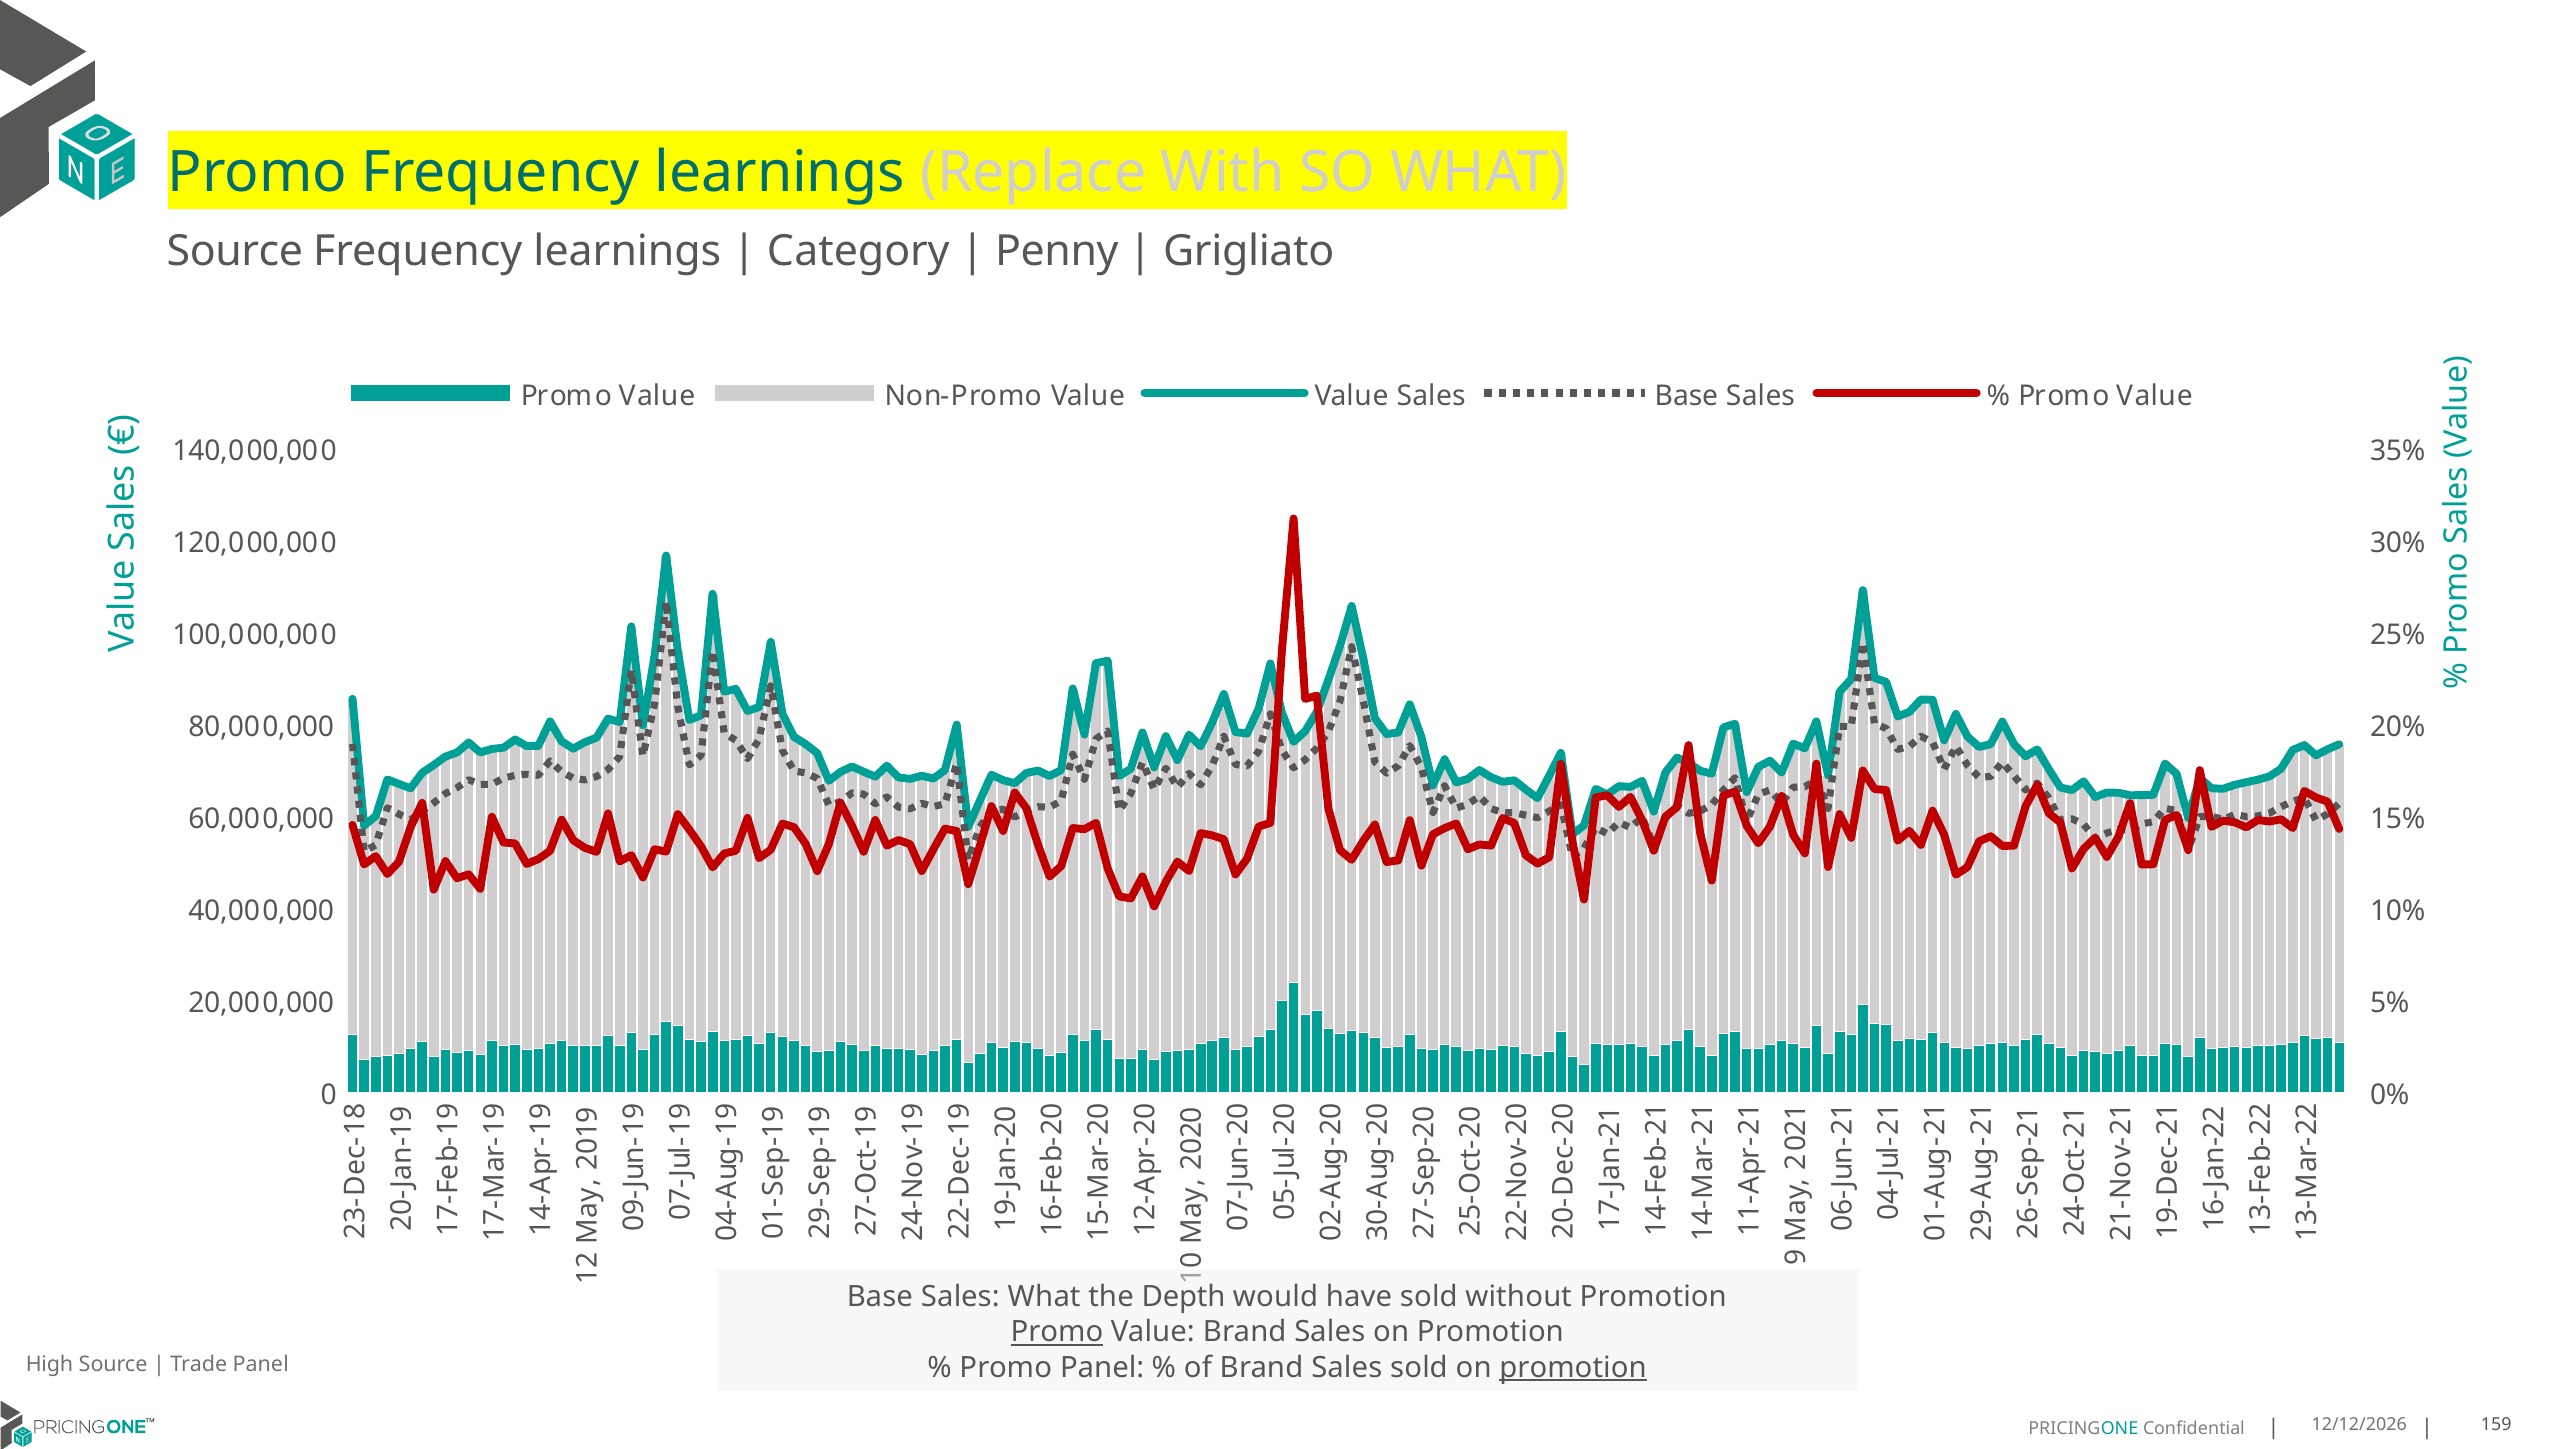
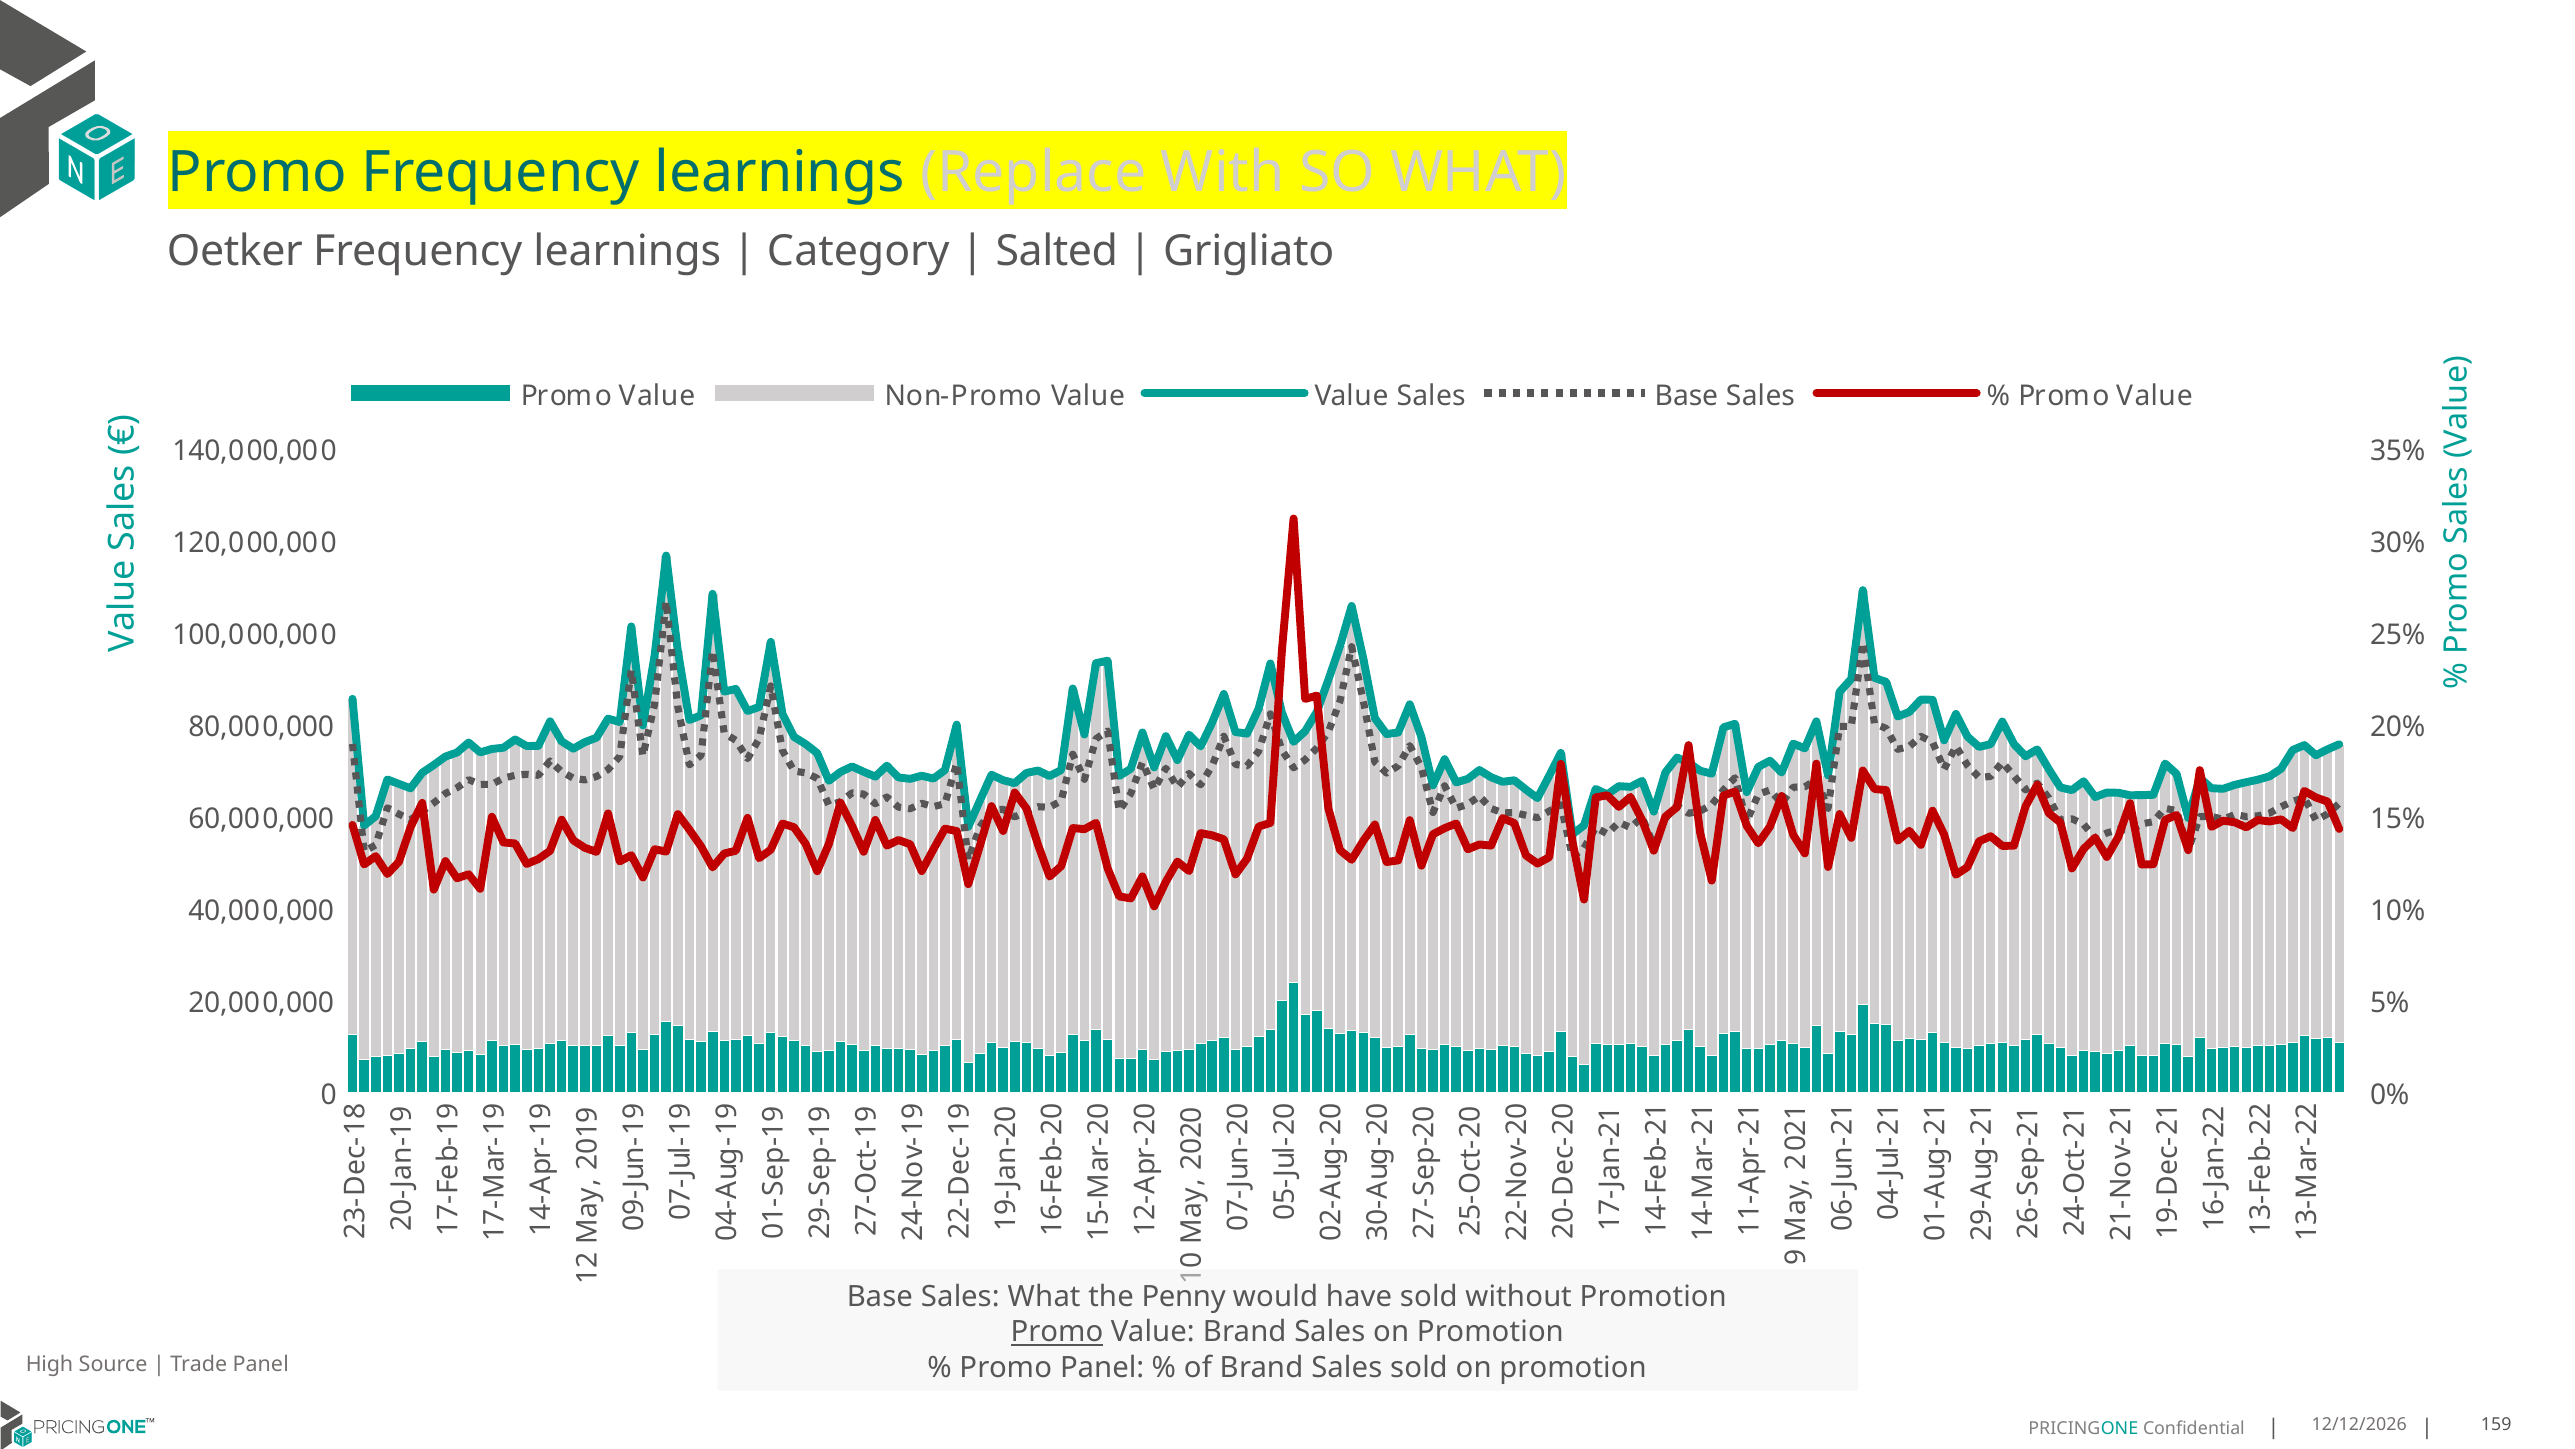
Source: Source -> Oetker (235, 251)
Penny: Penny -> Salted (1057, 251)
Depth: Depth -> Penny (1184, 1296)
promotion underline: present -> none (1573, 1367)
